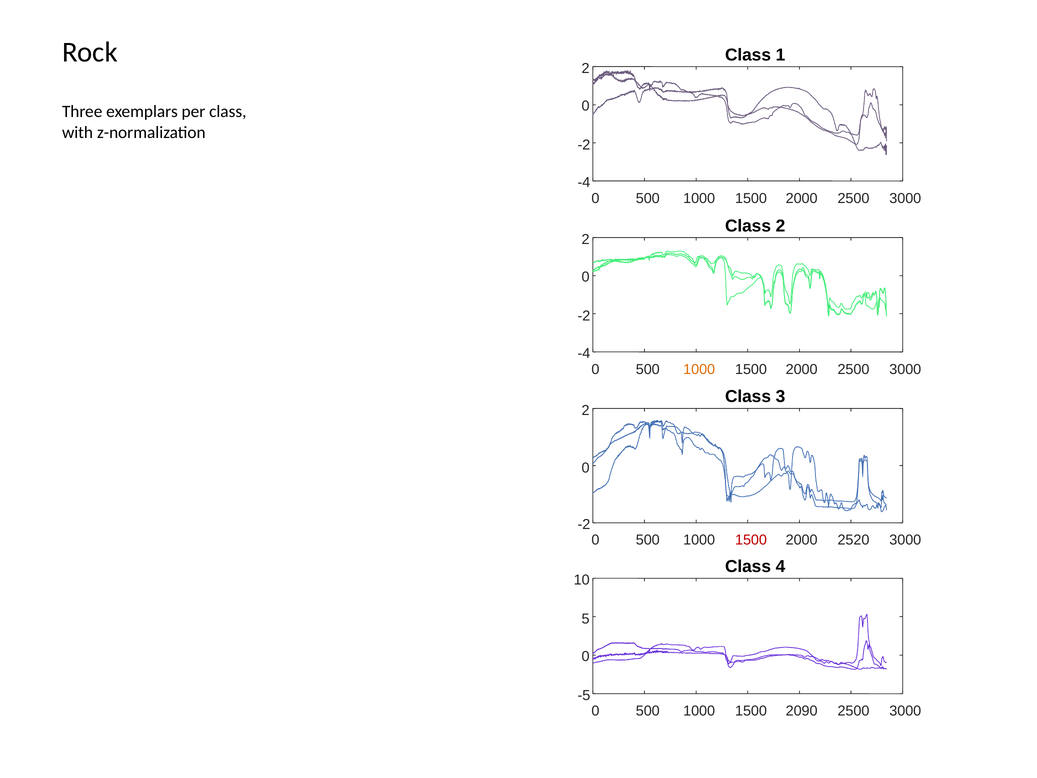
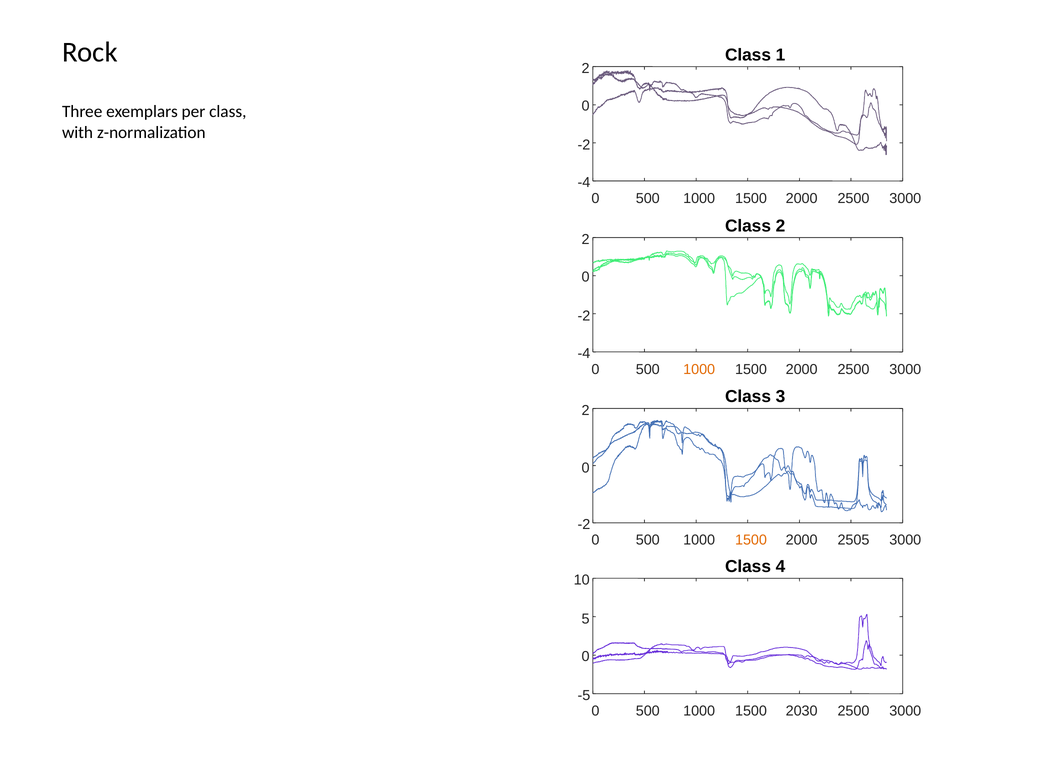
1500 colour: red -> orange (751, 540)
2520: 2520 -> 2505 (853, 540)
2090: 2090 -> 2030 (802, 711)
